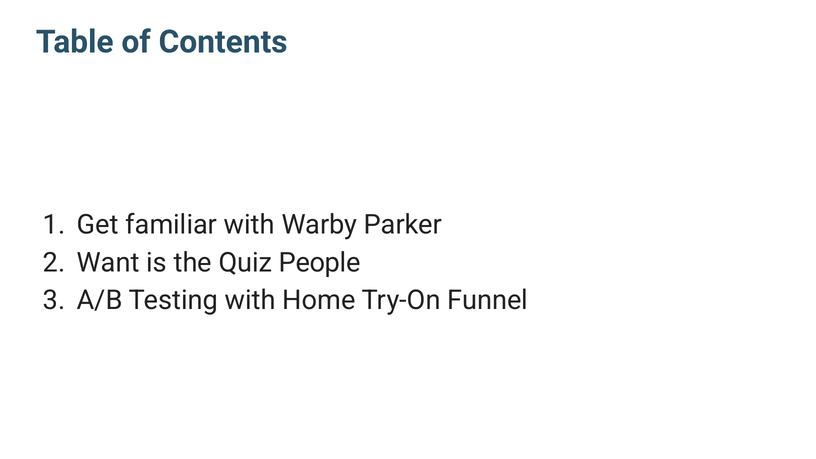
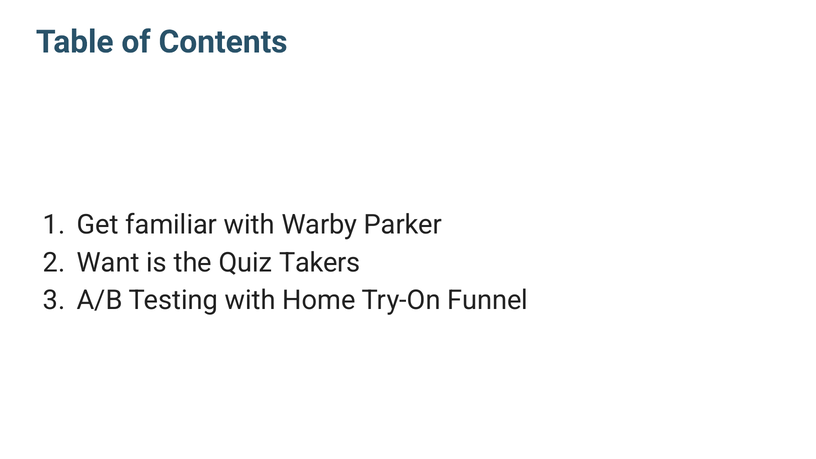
People: People -> Takers (320, 263)
